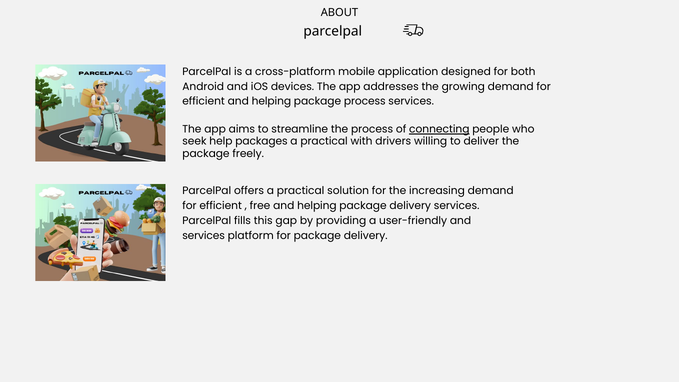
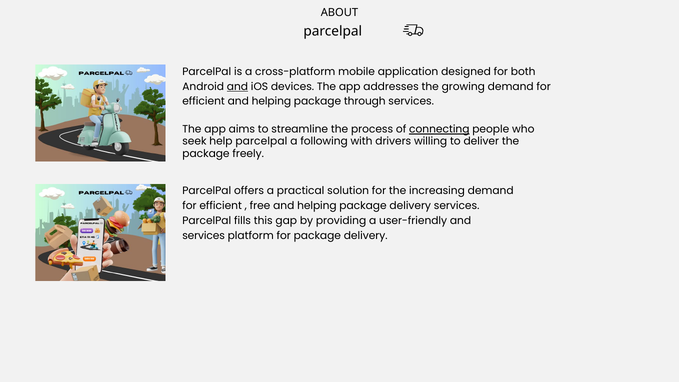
and underline: none -> present (237, 87)
package process: process -> through (365, 101)
help packages: packages -> parcelpal (261, 141)
practical: practical -> following (324, 141)
